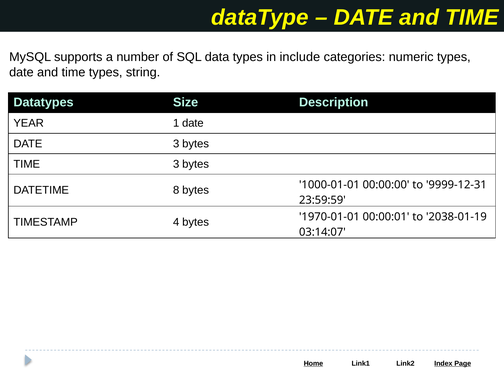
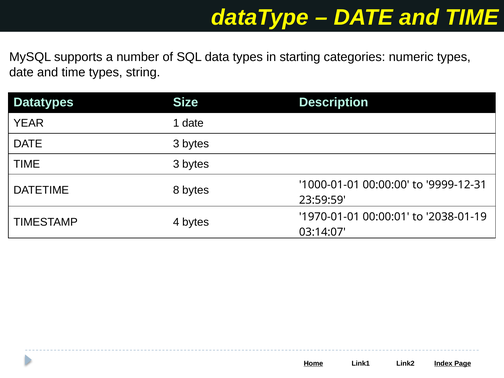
include: include -> starting (300, 57)
